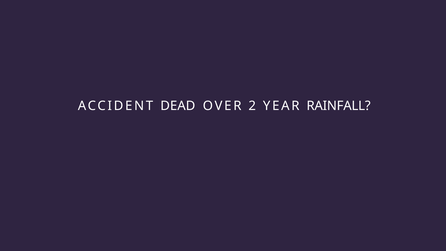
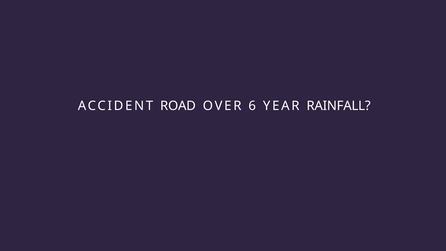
DEAD: DEAD -> ROAD (178, 106)
2: 2 -> 6 (252, 106)
